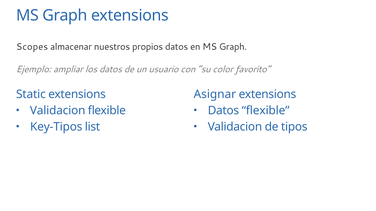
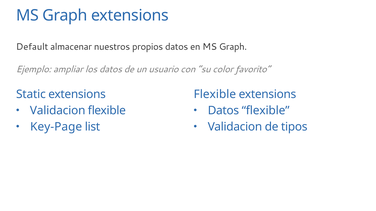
Scopes: Scopes -> Default (32, 47)
Asignar: Asignar -> Flexible (215, 95)
Key-Tipos: Key-Tipos -> Key-Page (56, 127)
